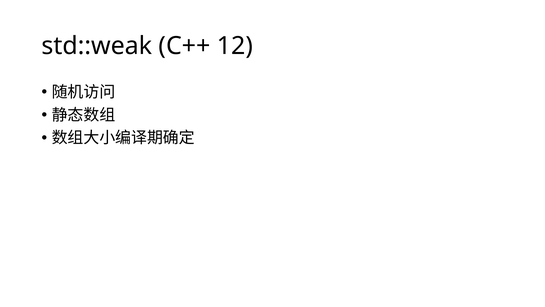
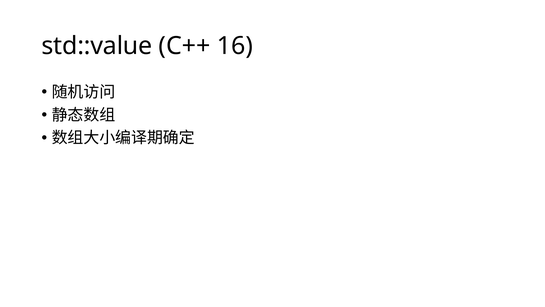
std::weak: std::weak -> std::value (97, 46)
12: 12 -> 16 (235, 46)
